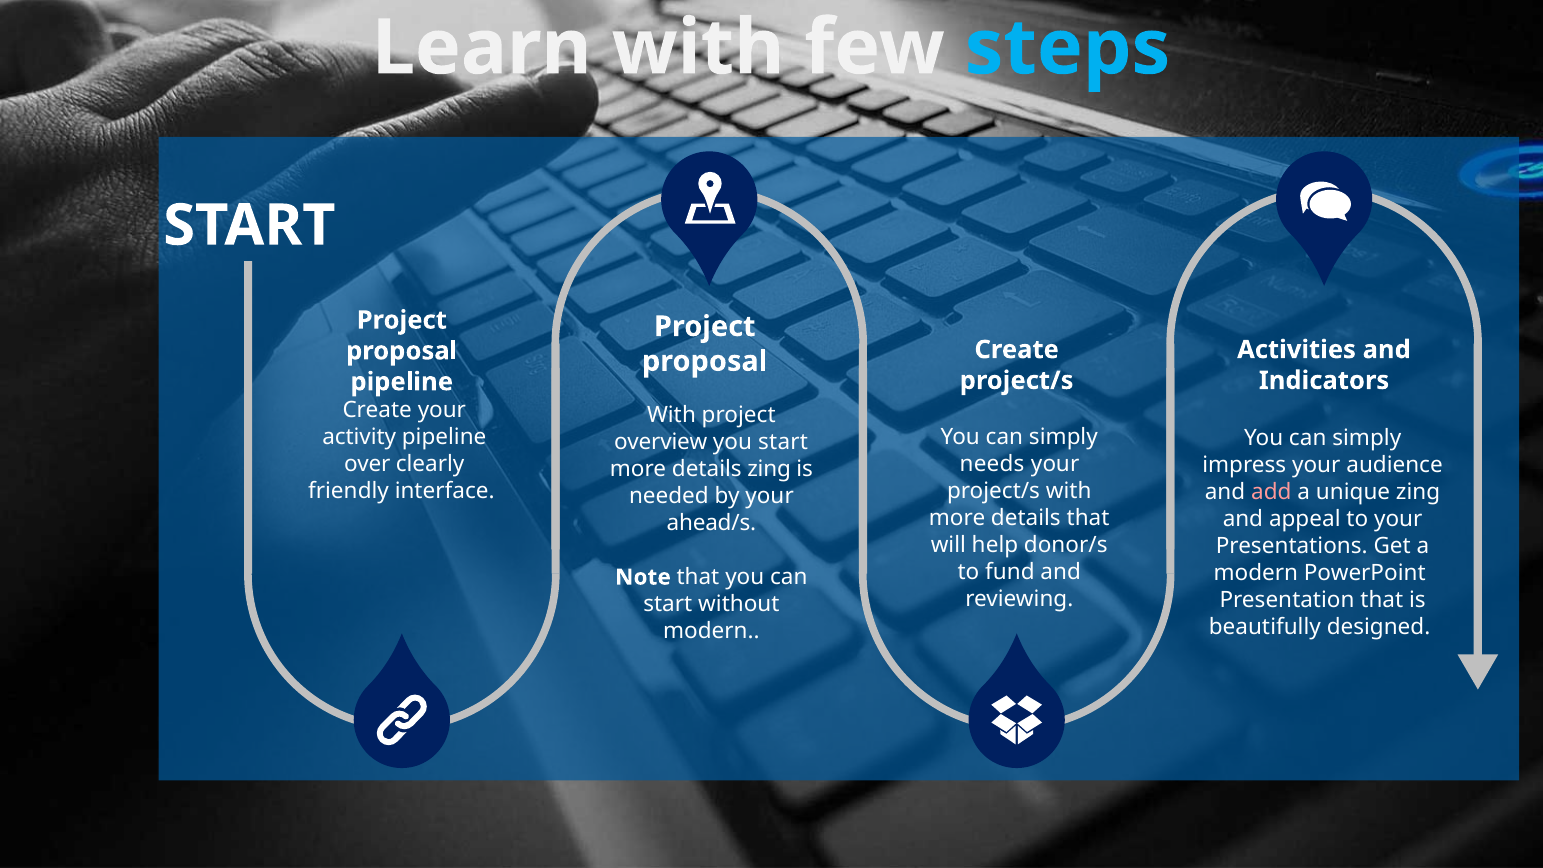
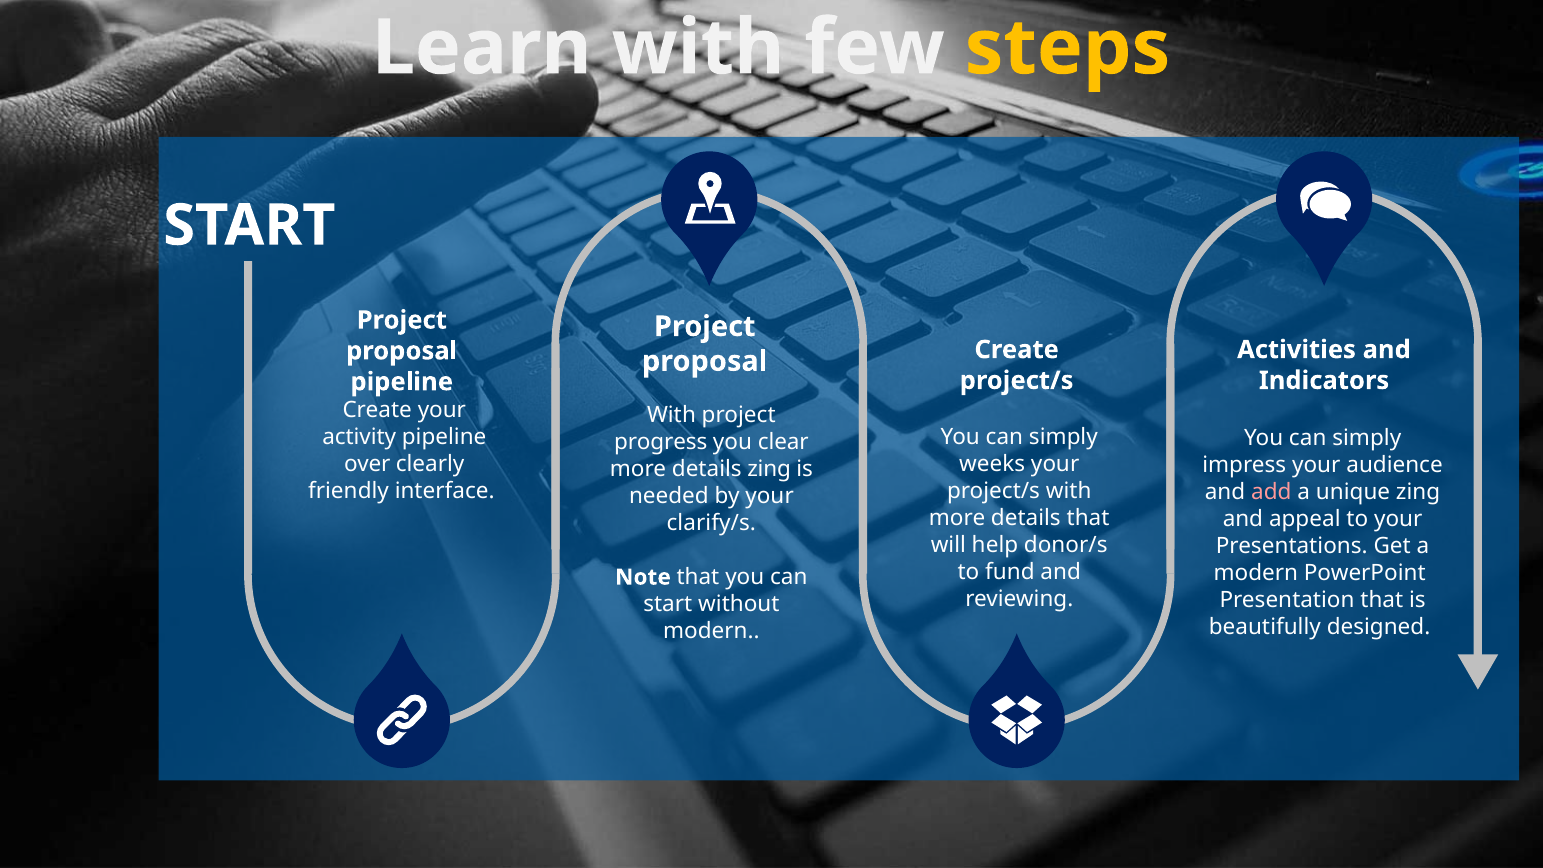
steps colour: light blue -> yellow (1068, 48)
overview: overview -> progress (661, 442)
you start: start -> clear (783, 442)
needs: needs -> weeks (992, 464)
ahead/s: ahead/s -> clarify/s (711, 523)
